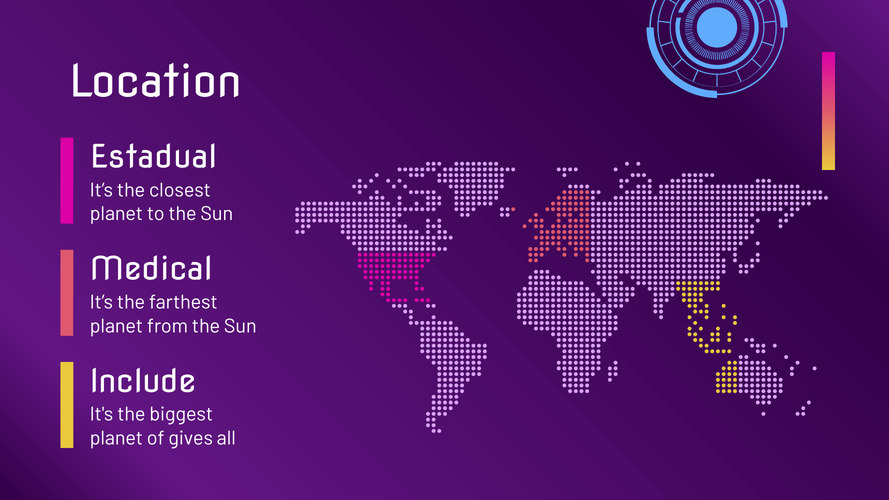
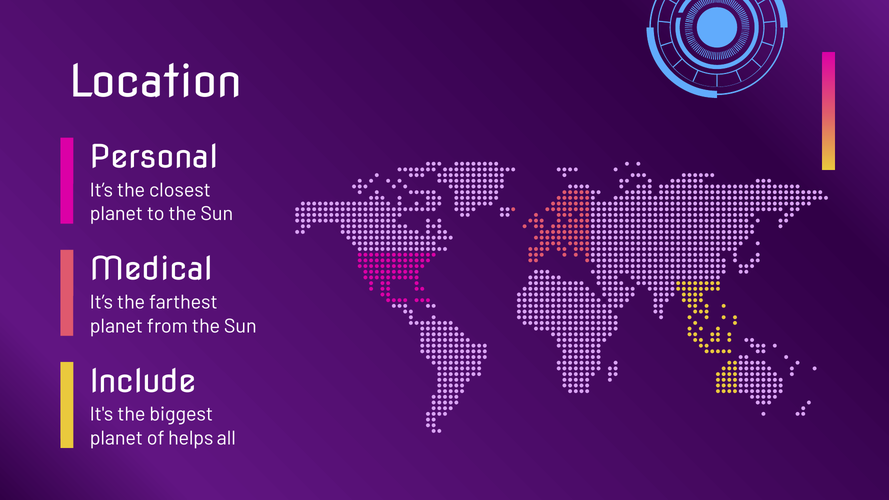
Estadual: Estadual -> Personal (154, 157)
gives: gives -> helps (191, 438)
